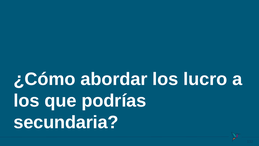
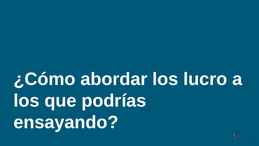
secundaria: secundaria -> ensayando (66, 122)
